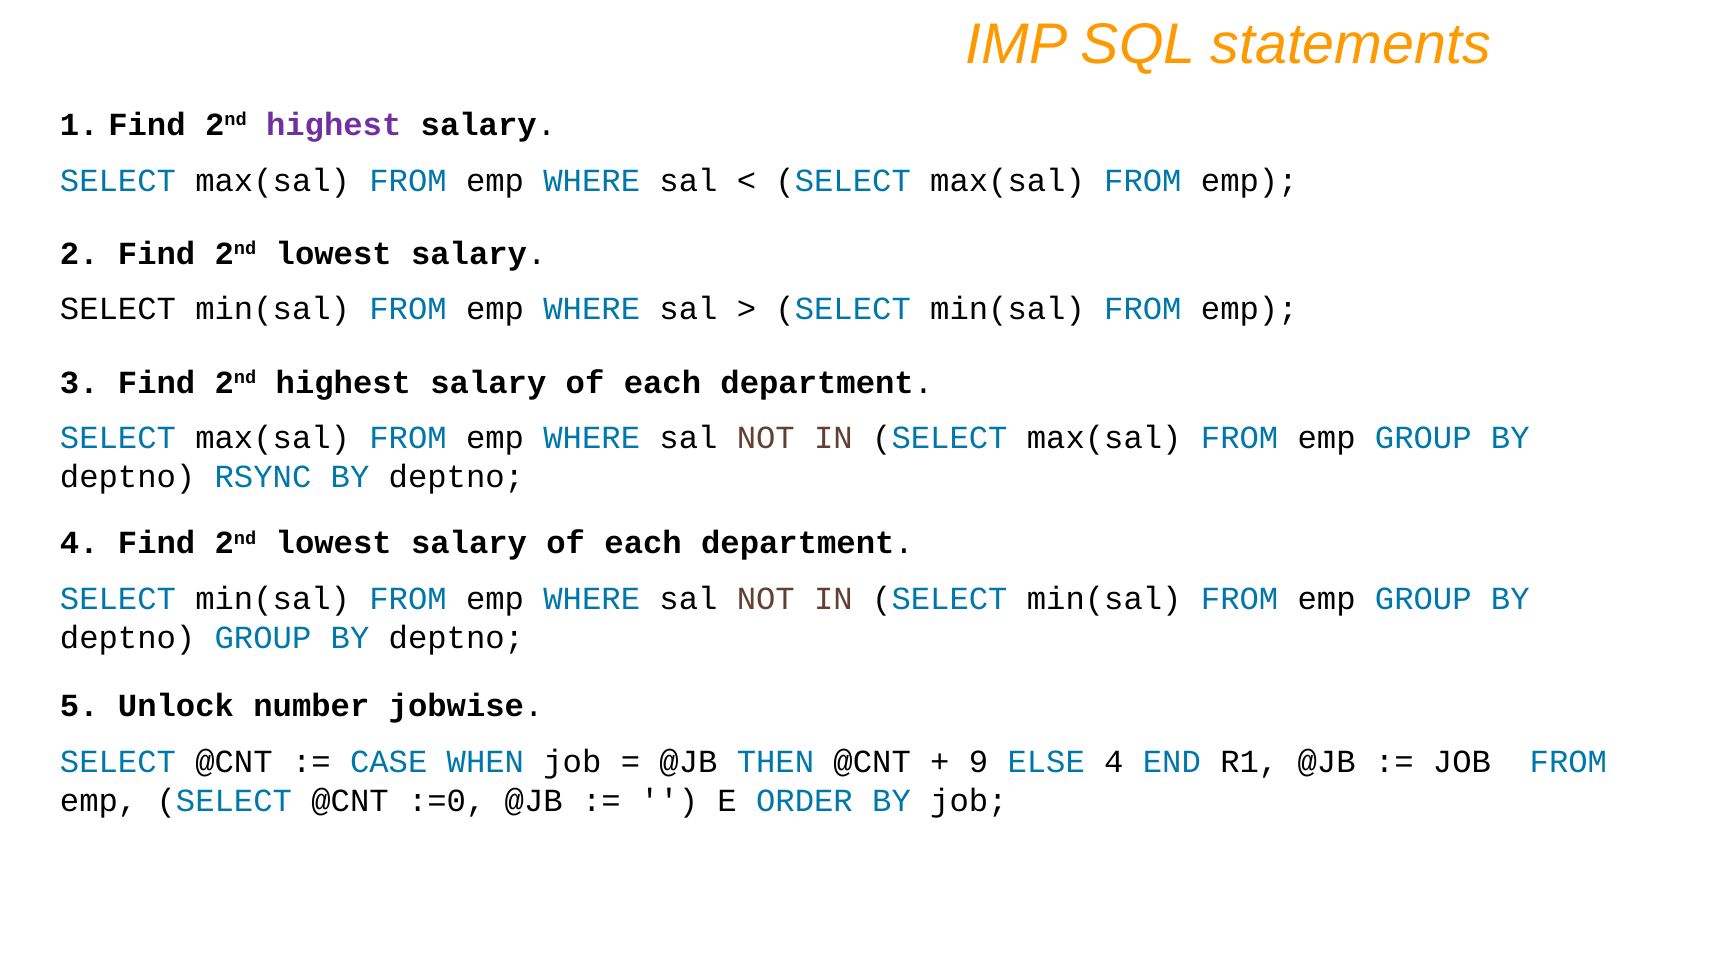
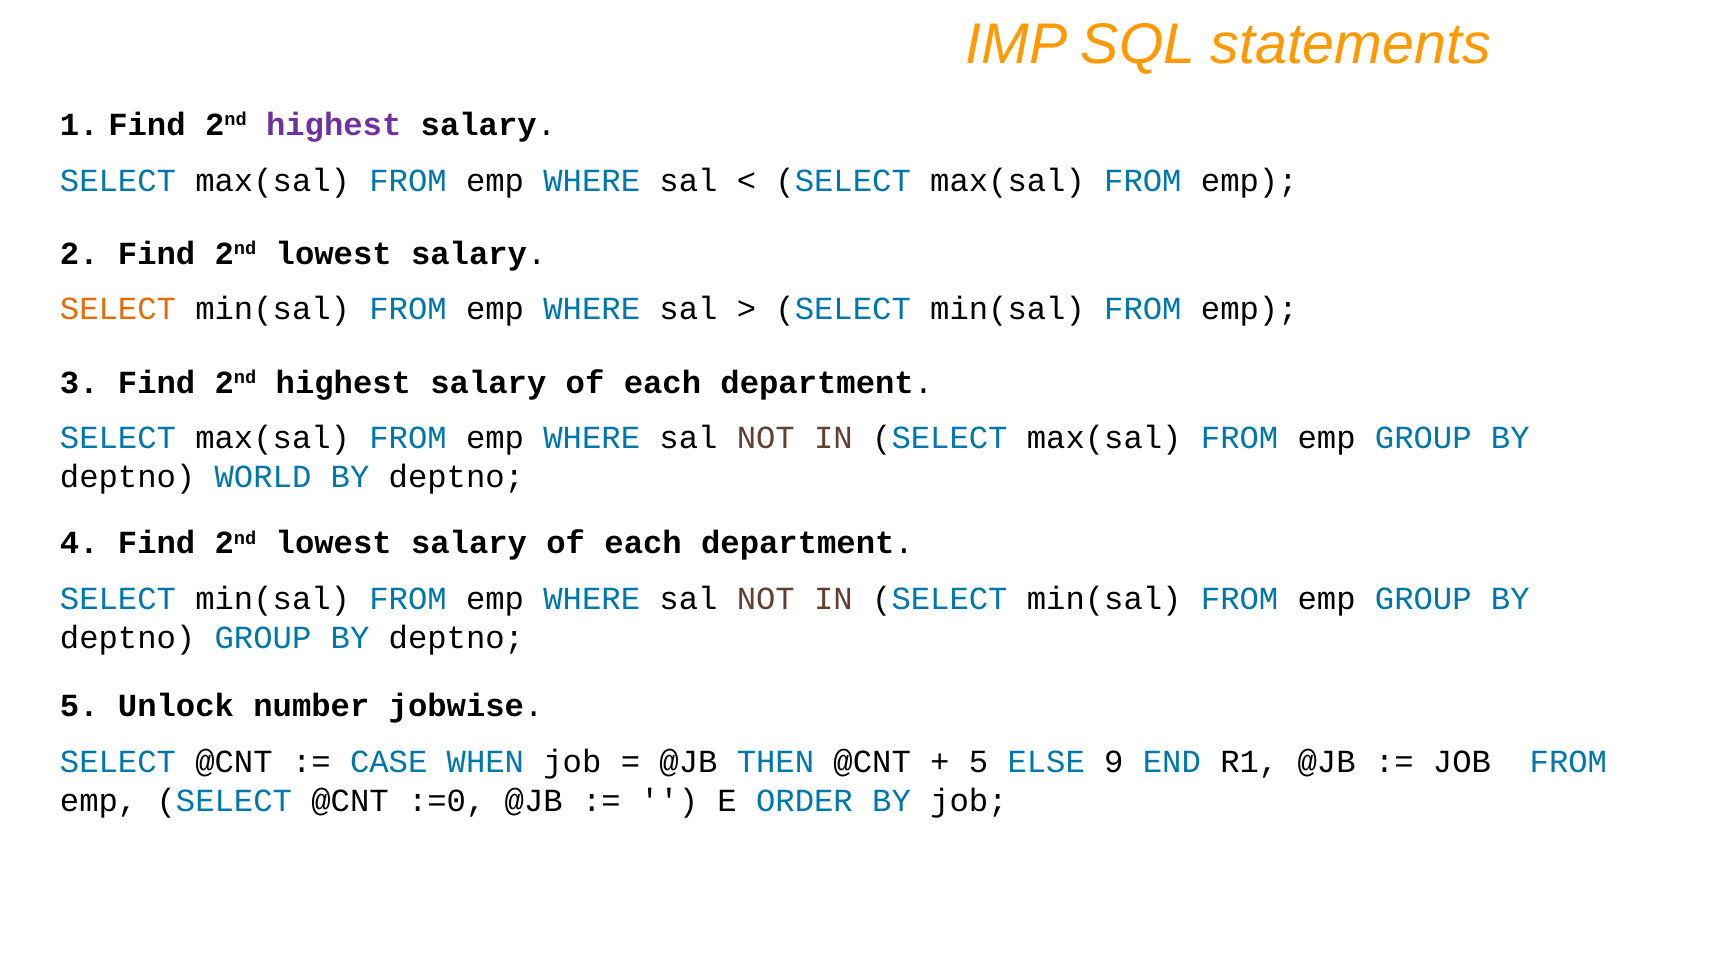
SELECT colour: black -> orange (118, 309)
RSYNC: RSYNC -> WORLD (263, 477)
9: 9 -> 5 (979, 762)
ELSE 4: 4 -> 9 (1114, 762)
